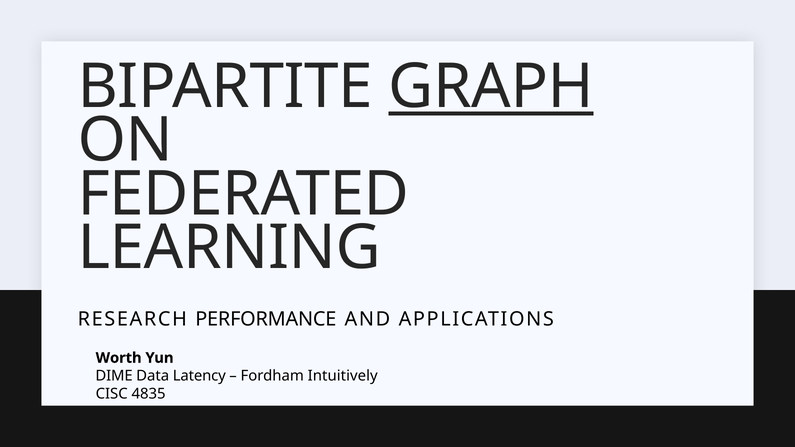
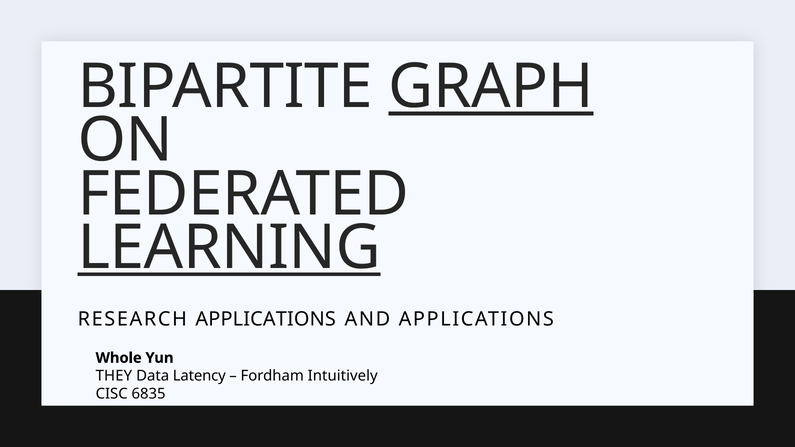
LEARNING underline: none -> present (229, 248)
RESEARCH PERFORMANCE: PERFORMANCE -> APPLICATIONS (266, 319)
Worth: Worth -> Whole (119, 358)
DIME: DIME -> THEY (114, 376)
4835: 4835 -> 6835 (149, 394)
